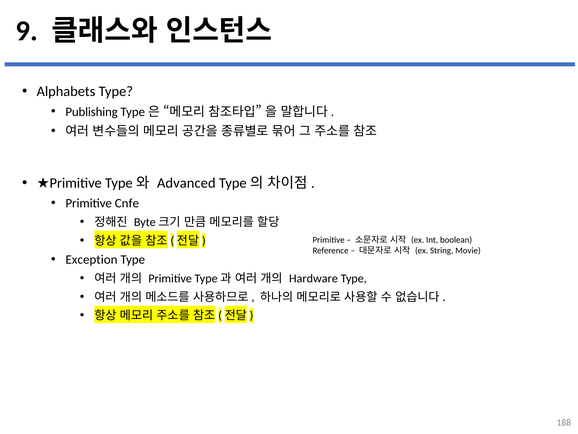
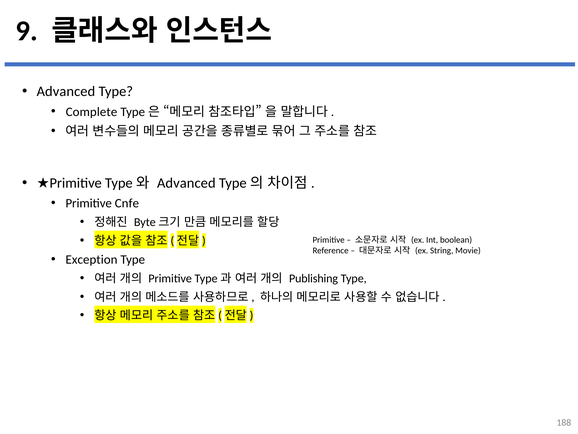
Alphabets: Alphabets -> Advanced (66, 91)
Publishing: Publishing -> Complete (91, 112)
Hardware: Hardware -> Publishing (314, 278)
